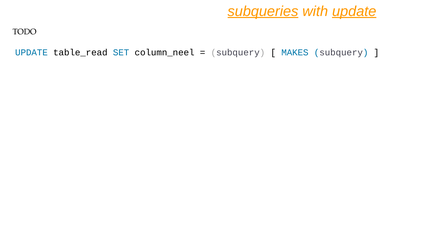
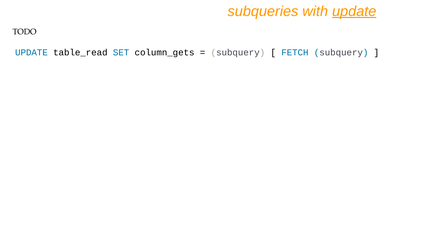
subqueries underline: present -> none (263, 11)
column_neel: column_neel -> column_gets (165, 53)
MAKES: MAKES -> FETCH (295, 53)
